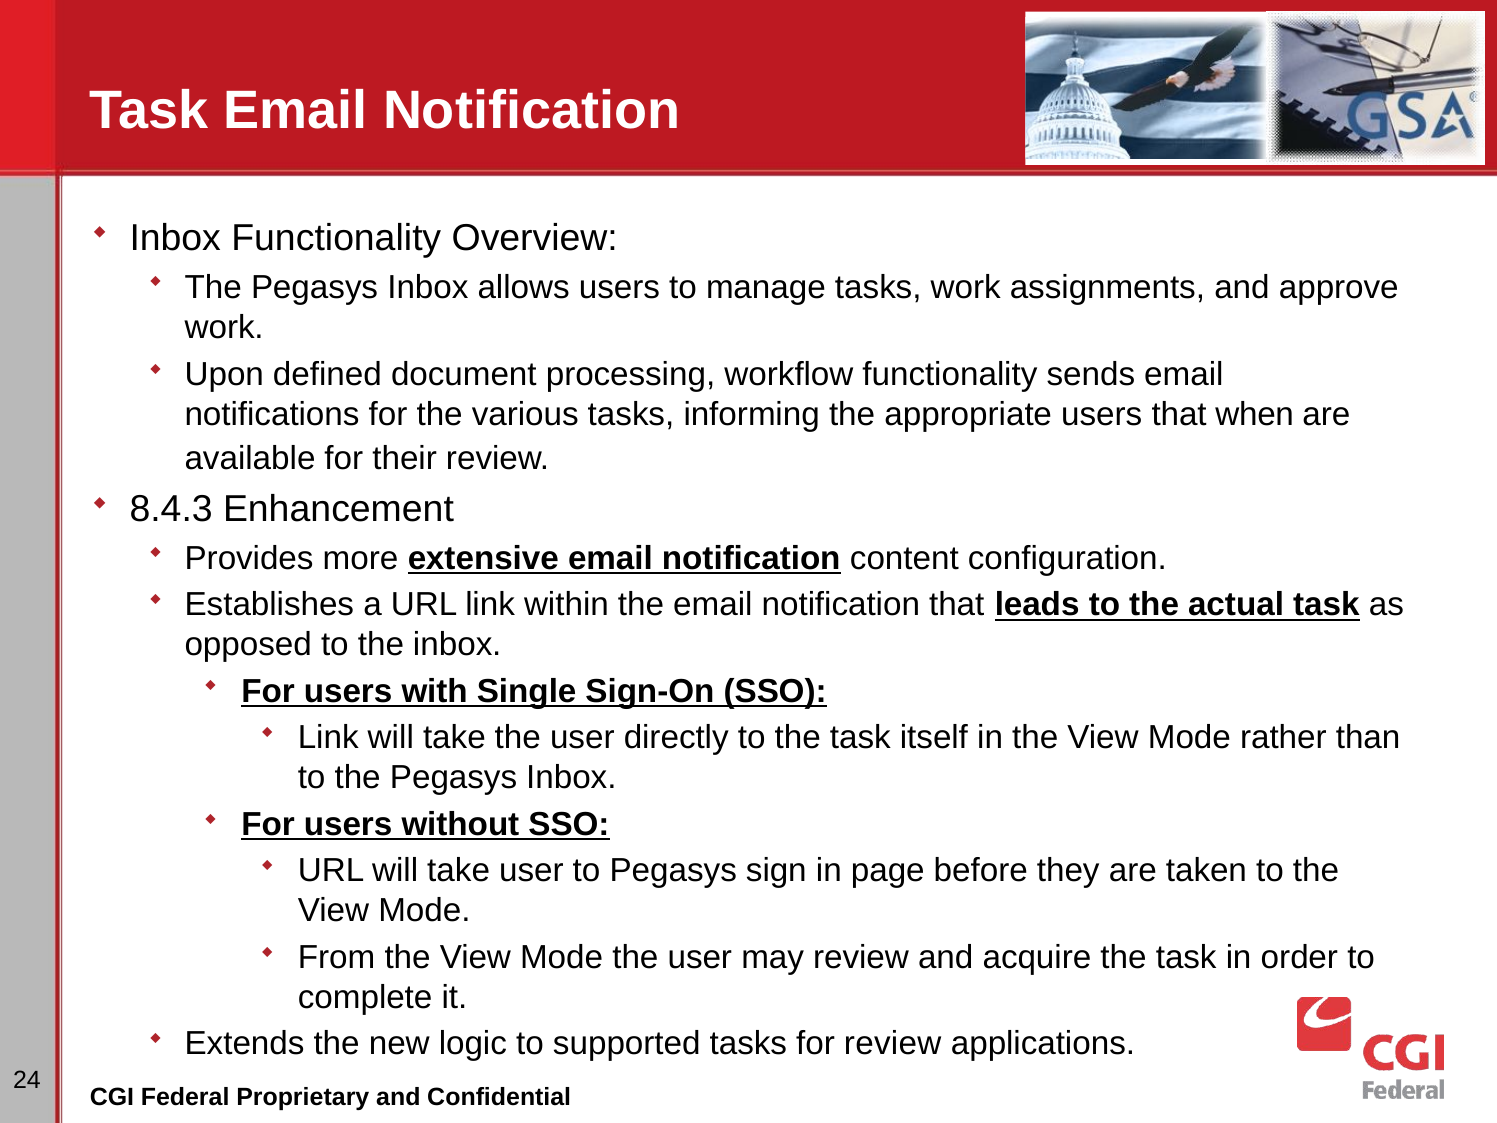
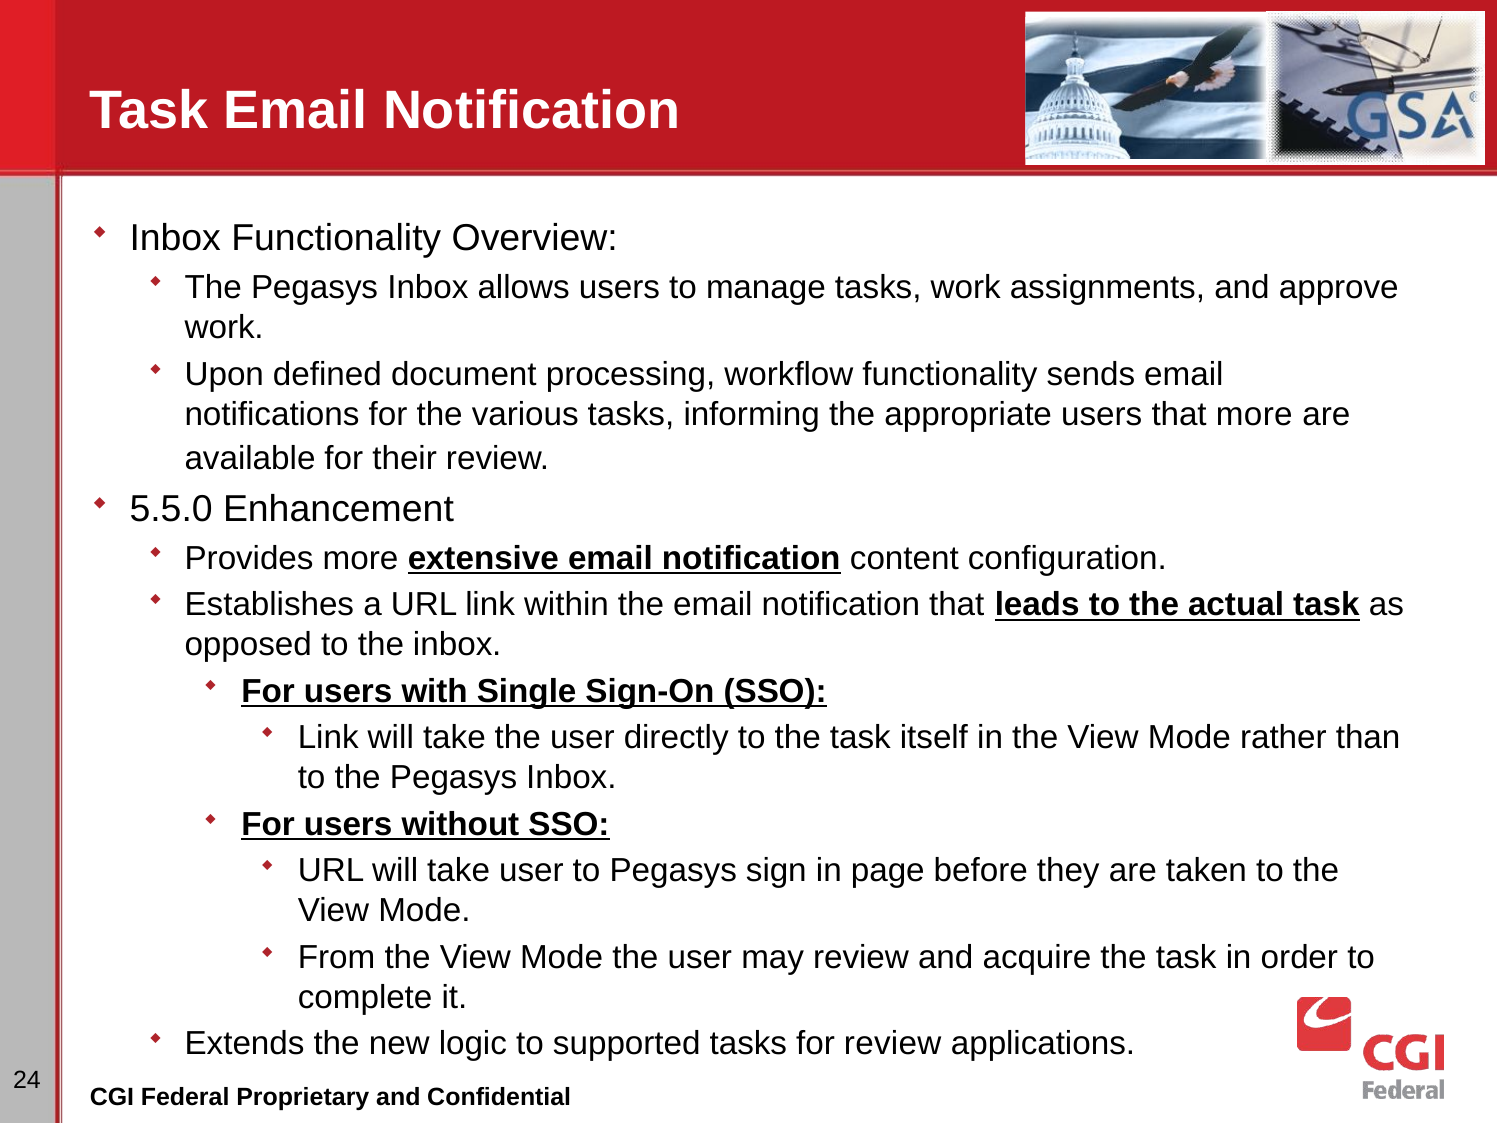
that when: when -> more (1254, 414)
8.4.3: 8.4.3 -> 5.5.0 (171, 509)
